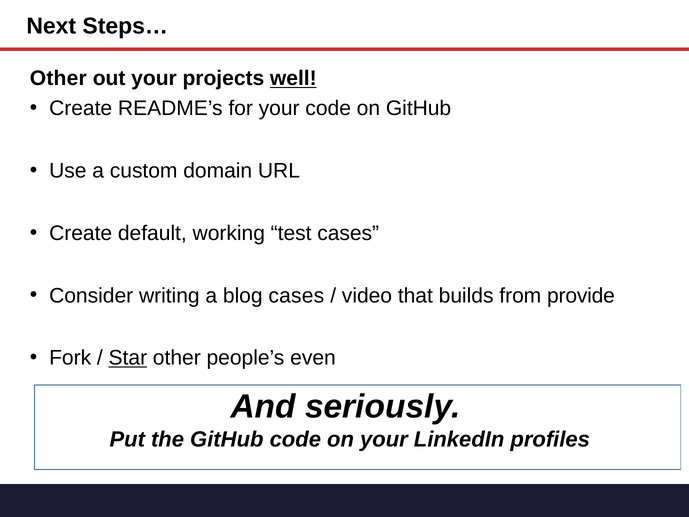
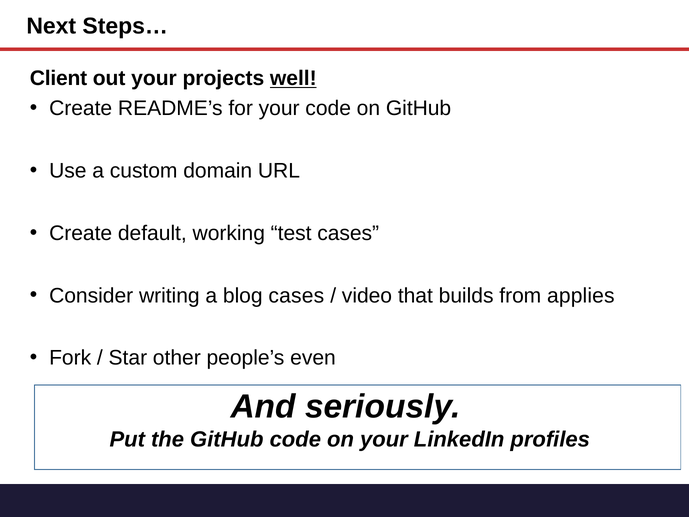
Other: Other -> Client (59, 78)
provide: provide -> applies (581, 296)
Star underline: present -> none (128, 358)
